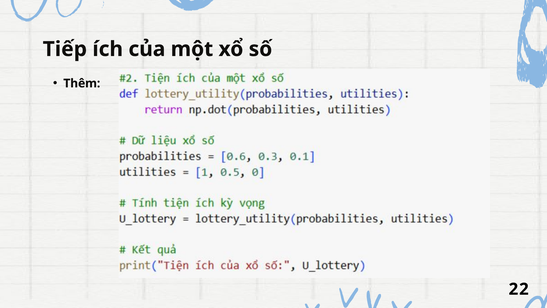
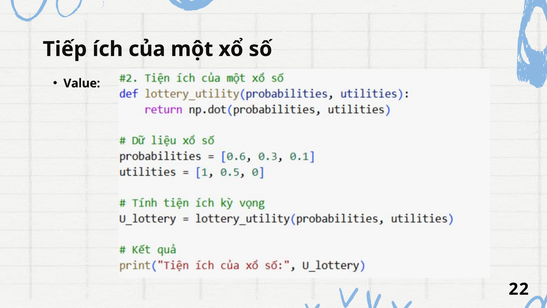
Thêm: Thêm -> Value (82, 83)
